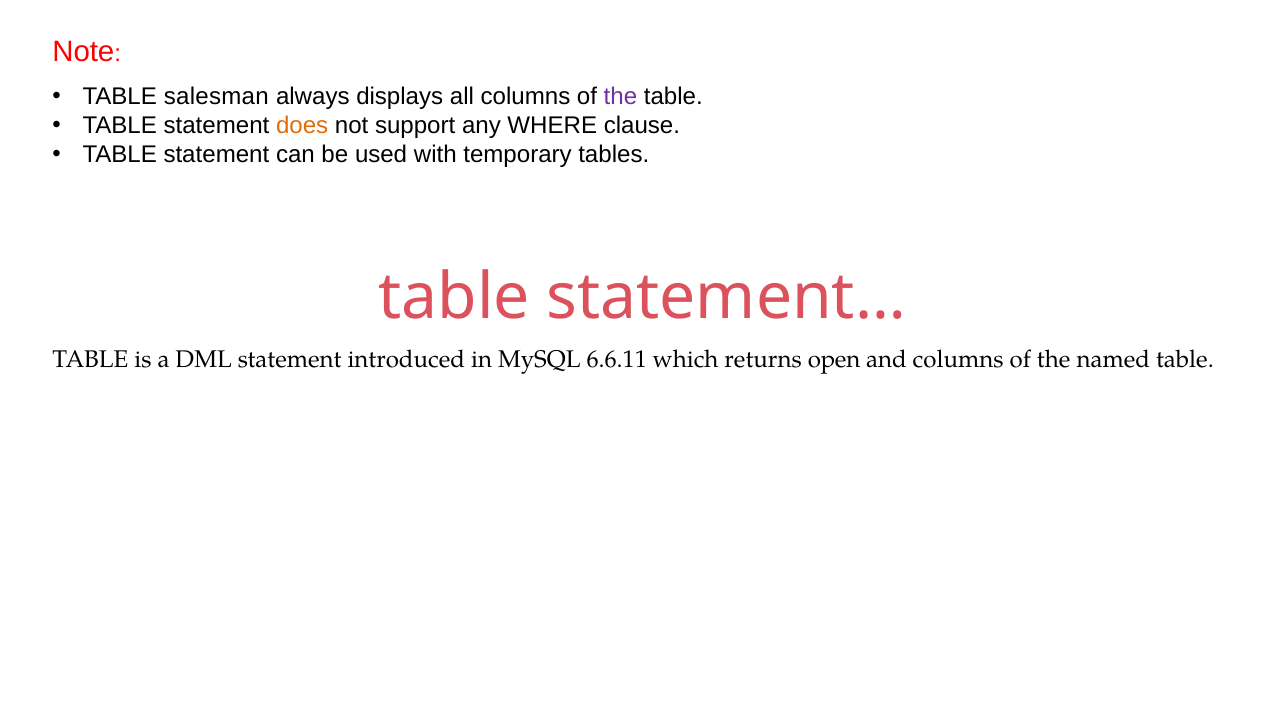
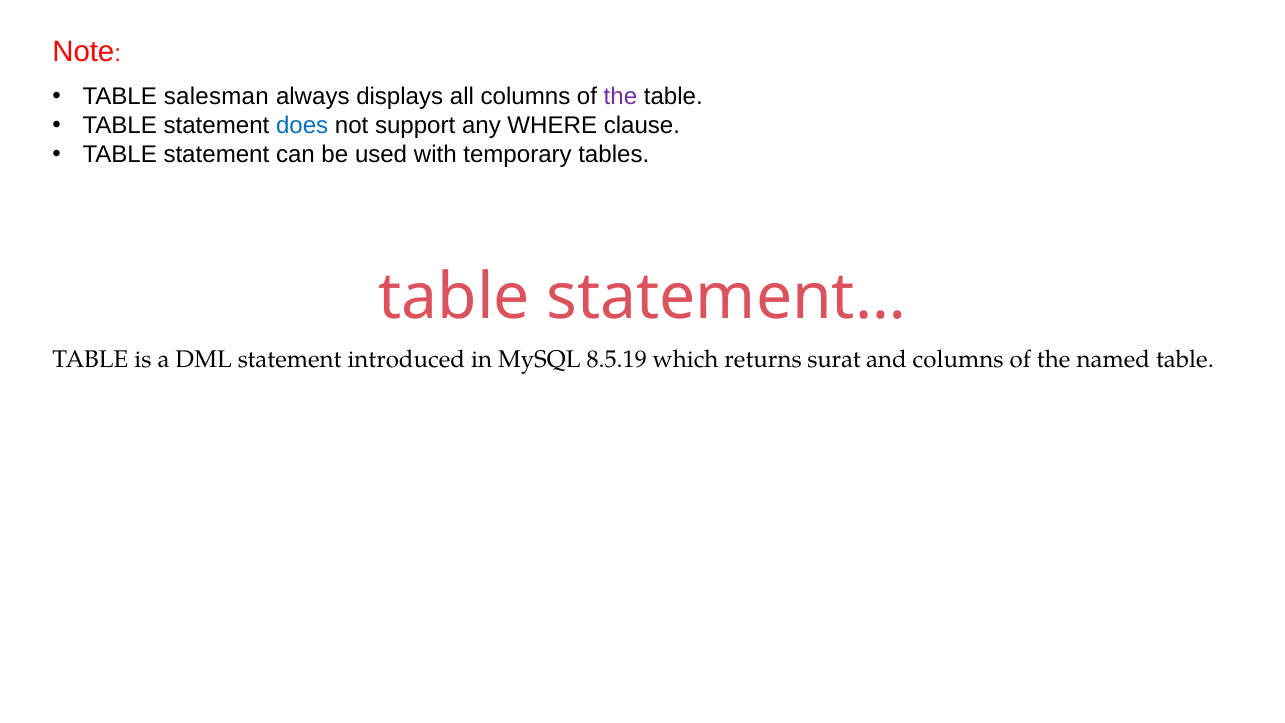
does colour: orange -> blue (302, 125)
6.6.11: 6.6.11 -> 8.5.19 (617, 359)
open: open -> surat (834, 359)
